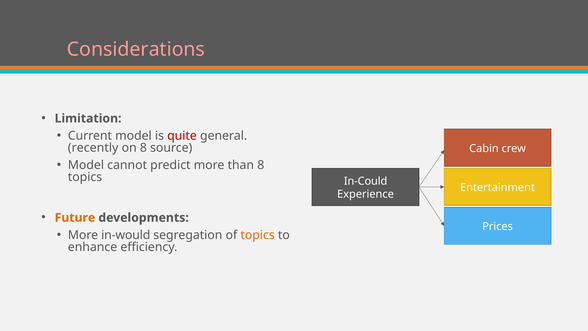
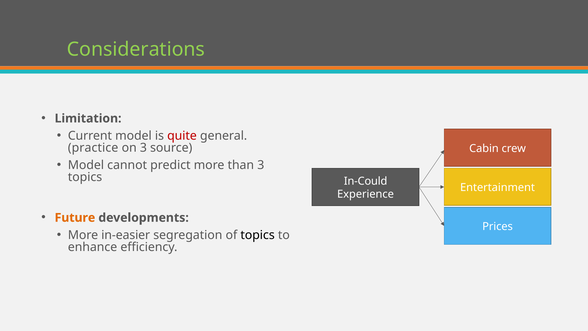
Considerations colour: pink -> light green (136, 49)
recently: recently -> practice (93, 148)
on 8: 8 -> 3 (143, 148)
than 8: 8 -> 3 (261, 165)
in-would: in-would -> in-easier (126, 235)
topics colour: orange -> black (258, 235)
